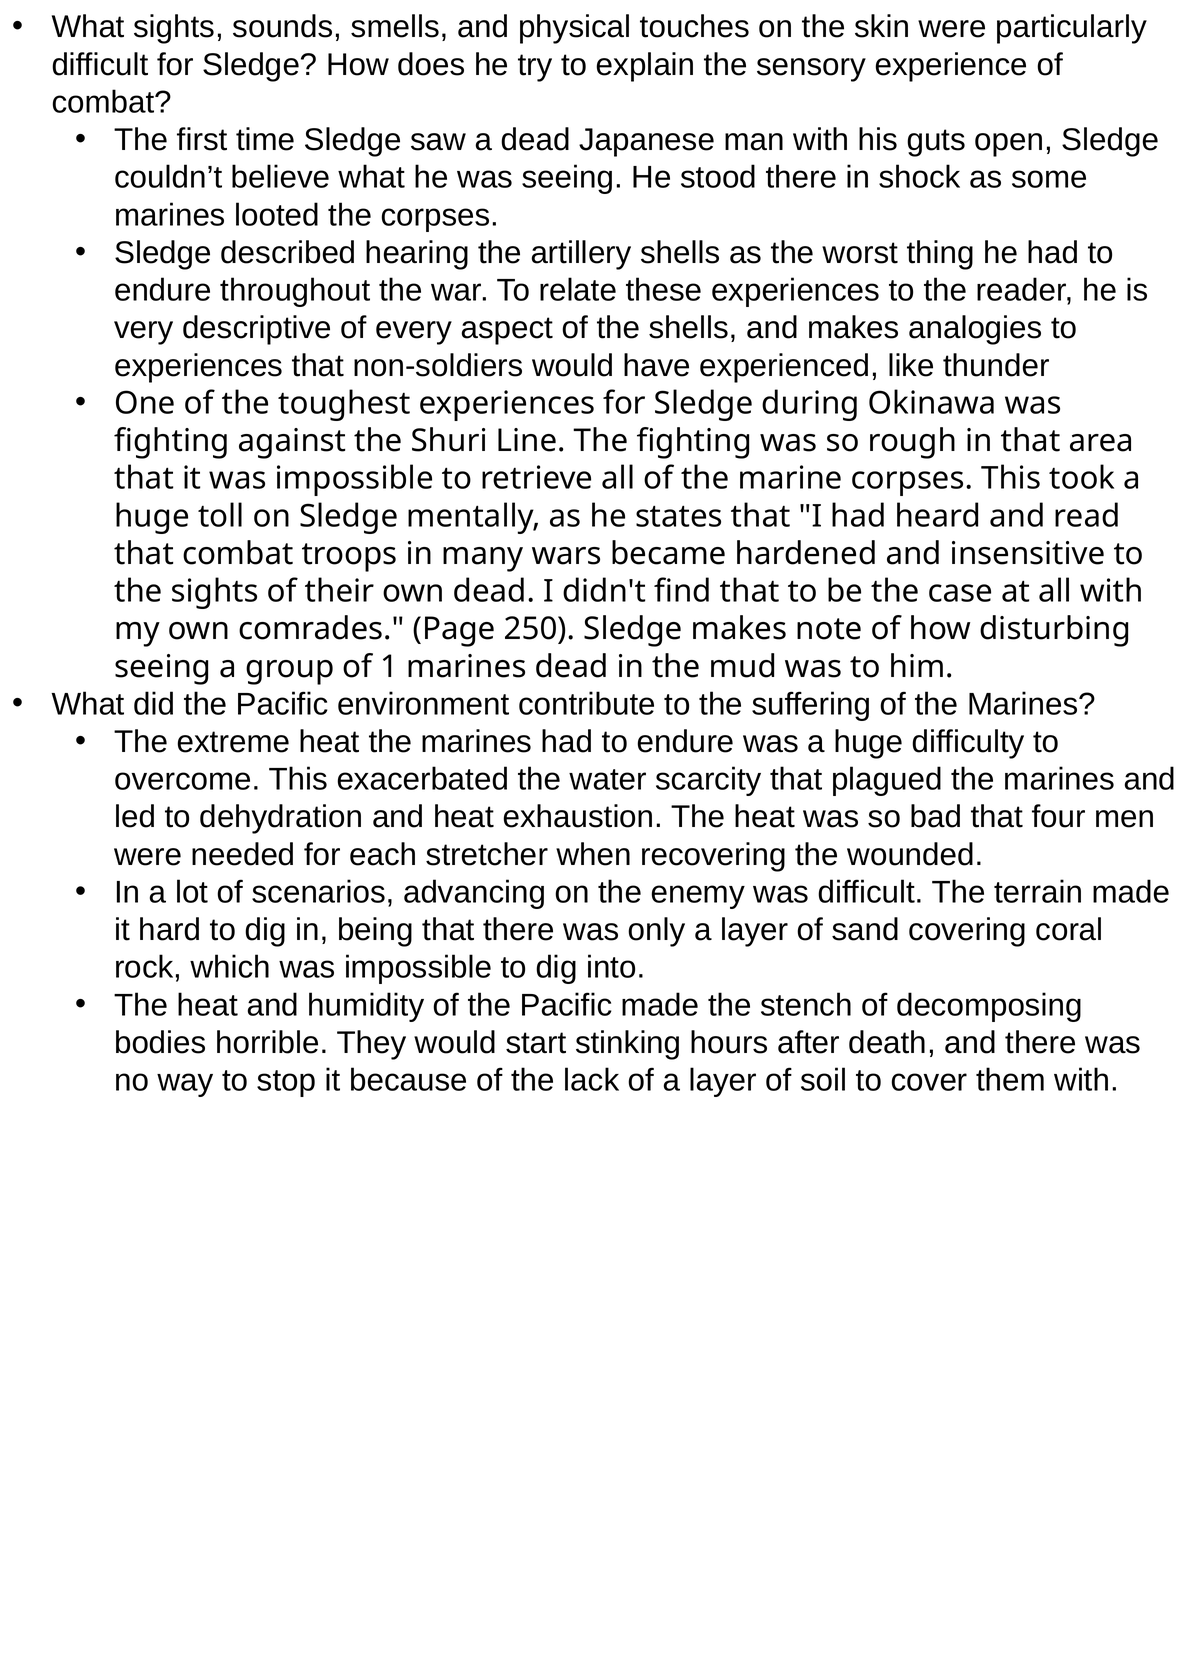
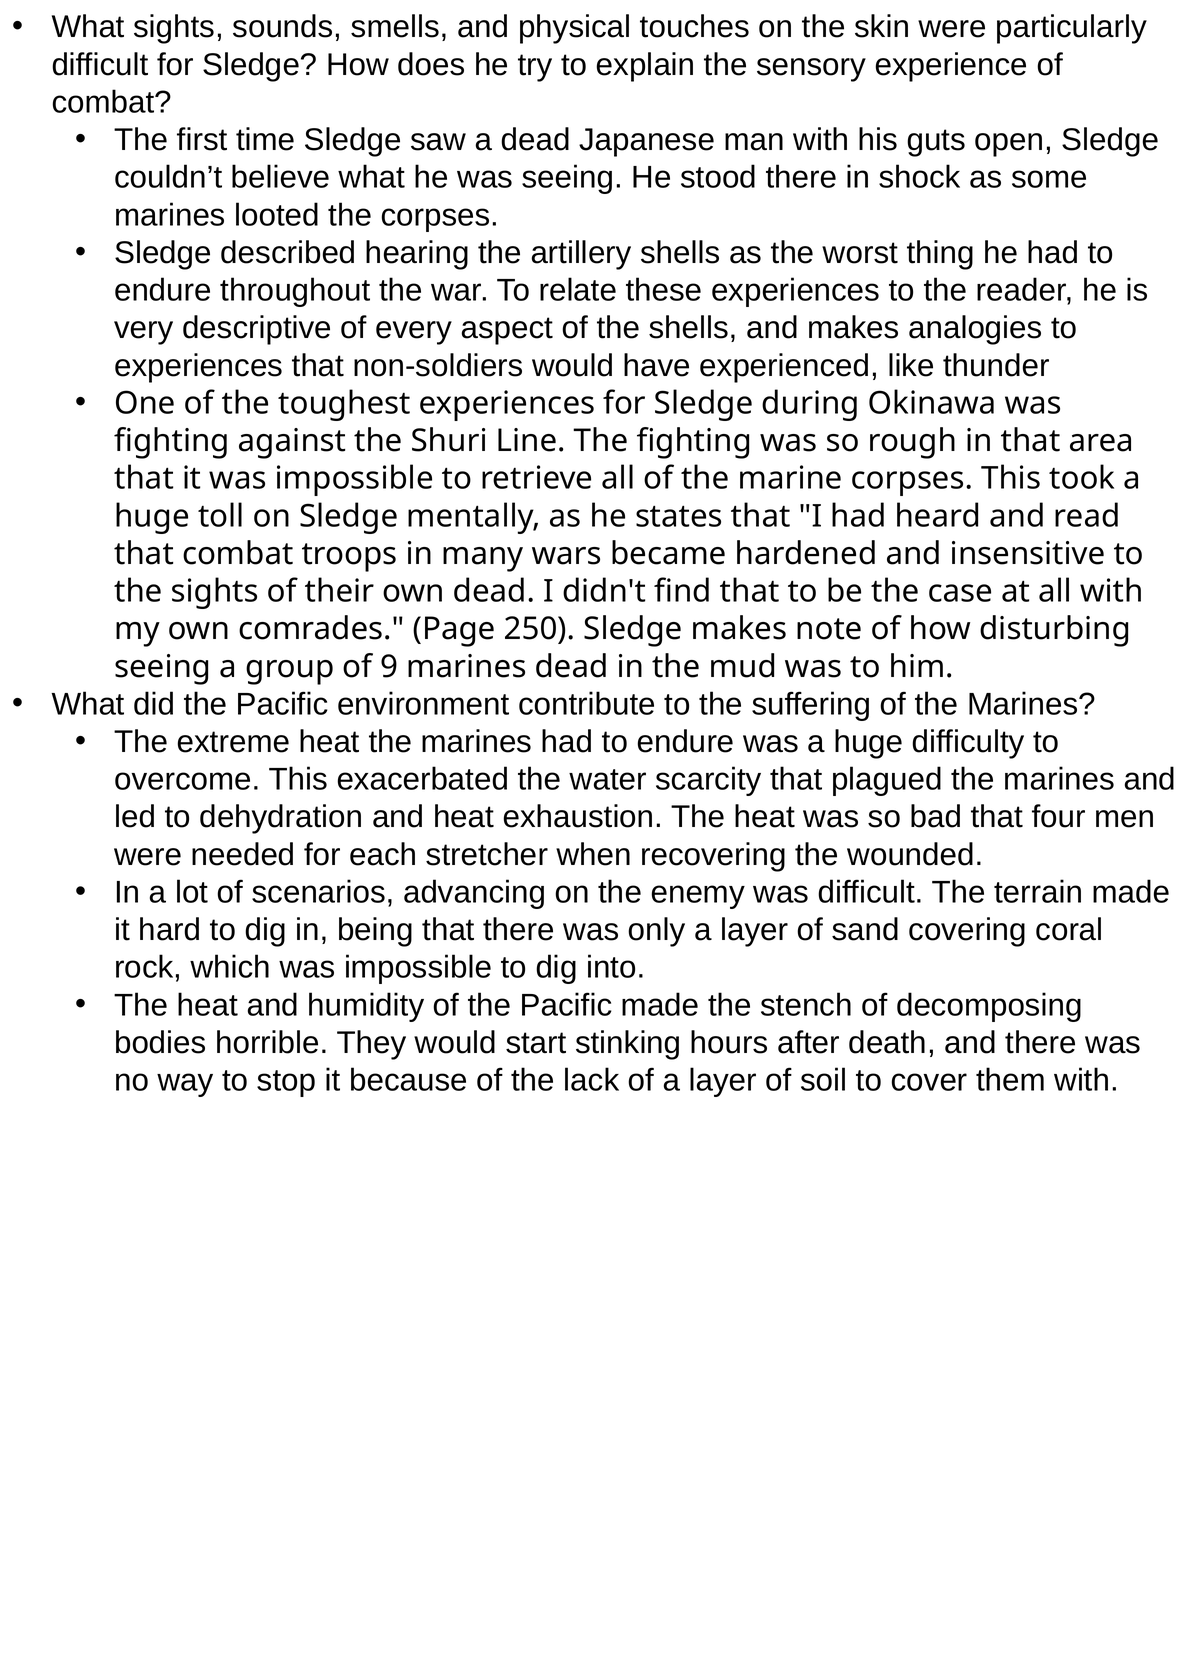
1: 1 -> 9 (389, 667)
